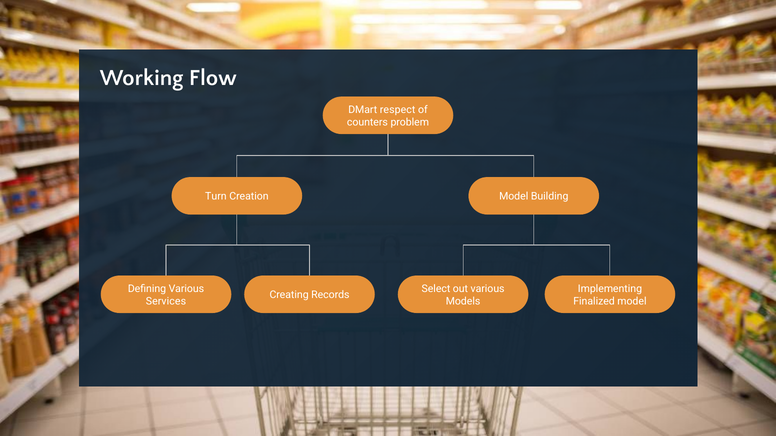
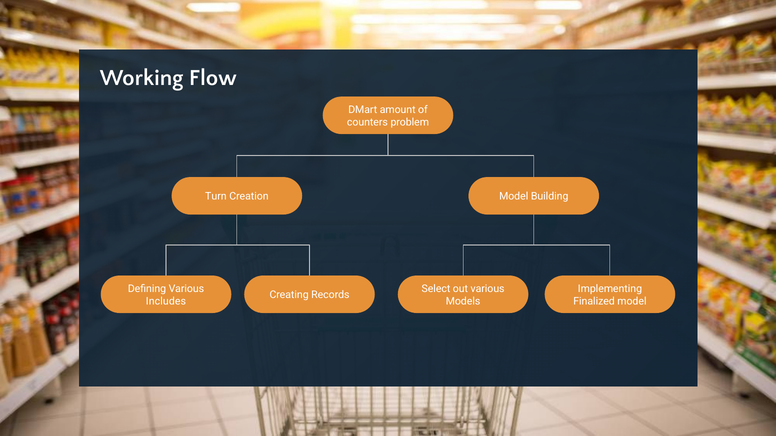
respect: respect -> amount (398, 110)
Services: Services -> Includes (166, 302)
